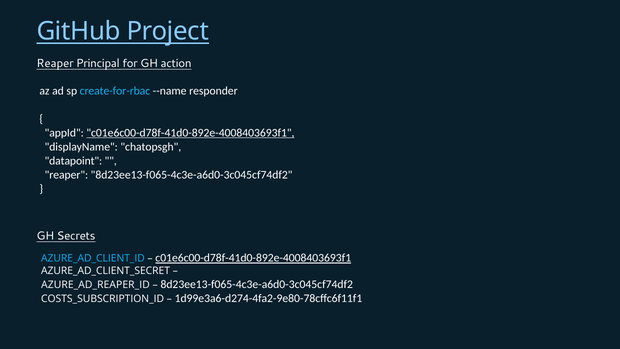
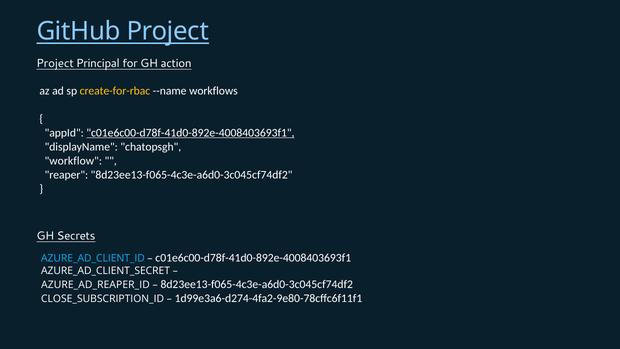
Reaper: Reaper -> Project (55, 63)
create-for-rbac colour: light blue -> yellow (115, 91)
responder: responder -> workflows (213, 91)
datapoint: datapoint -> workflow (73, 161)
c01e6c00-d78f-41d0-892e-4008403693f1 underline: present -> none (253, 258)
COSTS_SUBSCRIPTION_ID: COSTS_SUBSCRIPTION_ID -> CLOSE_SUBSCRIPTION_ID (103, 299)
